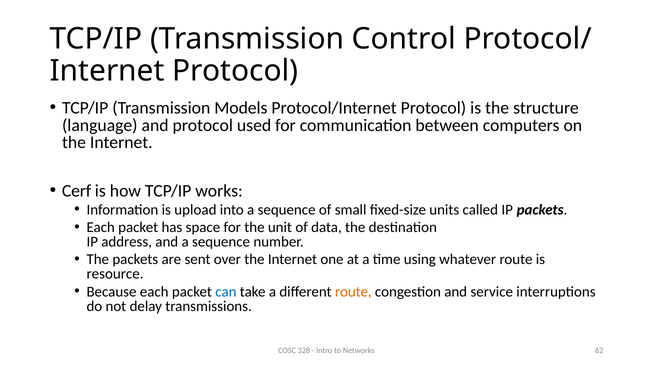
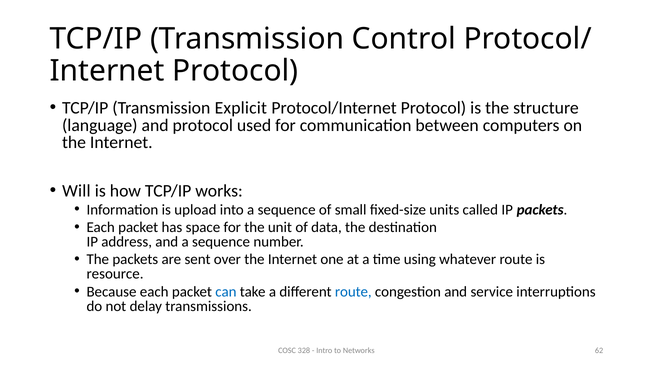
Models: Models -> Explicit (241, 108)
Cerf: Cerf -> Will (76, 191)
route colour: orange -> blue (353, 292)
